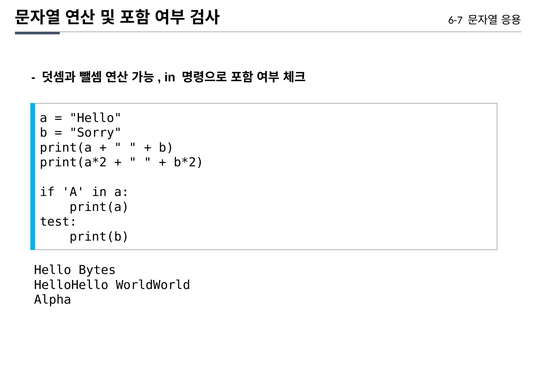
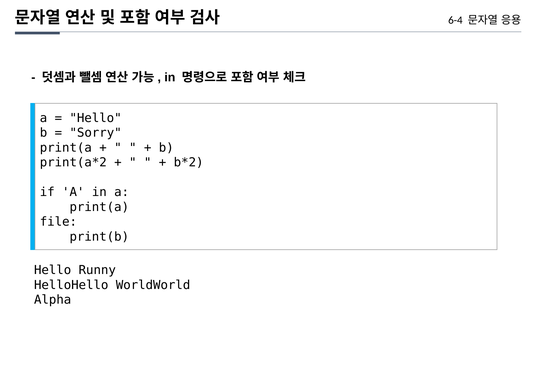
6-7: 6-7 -> 6-4 (455, 20)
test: test -> file (58, 222)
Bytes: Bytes -> Runny (97, 270)
